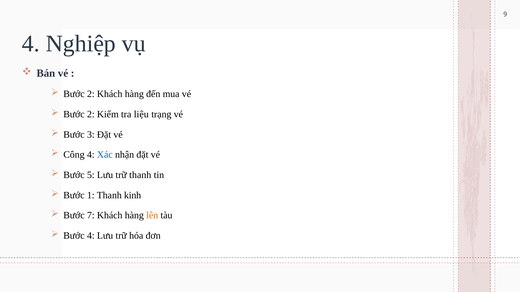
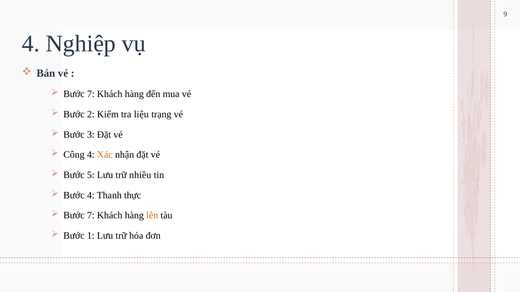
2: 2 -> 7 (91, 94)
Xác colour: blue -> orange (105, 155)
trữ thanh: thanh -> nhiều (140, 175)
Bước 1: 1 -> 4 (91, 195)
kinh: kinh -> thực (133, 195)
Bước 4: 4 -> 1 (91, 236)
